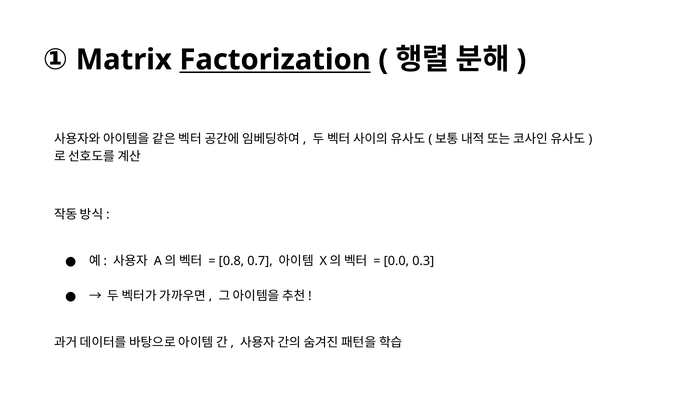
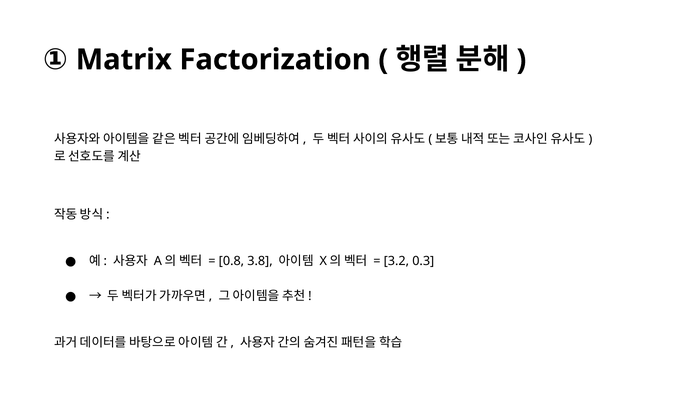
Factorization underline: present -> none (275, 60)
0.7: 0.7 -> 3.8 (260, 261)
0.0: 0.0 -> 3.2 (396, 261)
